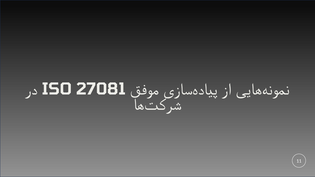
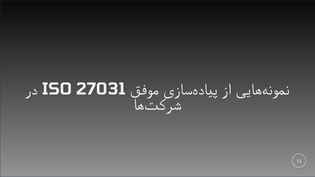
27081: 27081 -> 27031 (101, 89)
